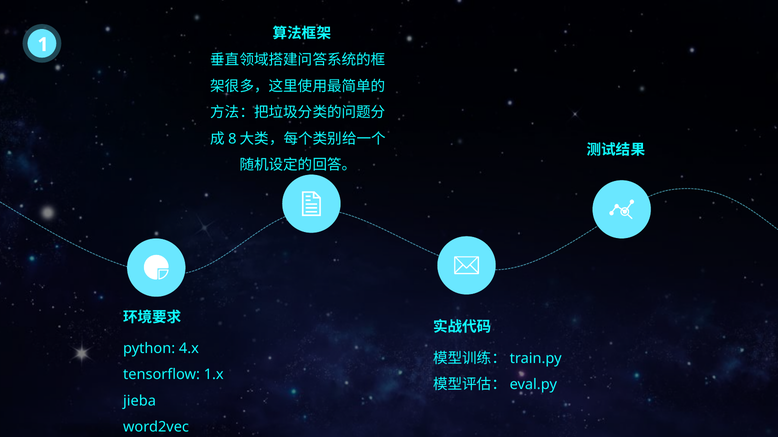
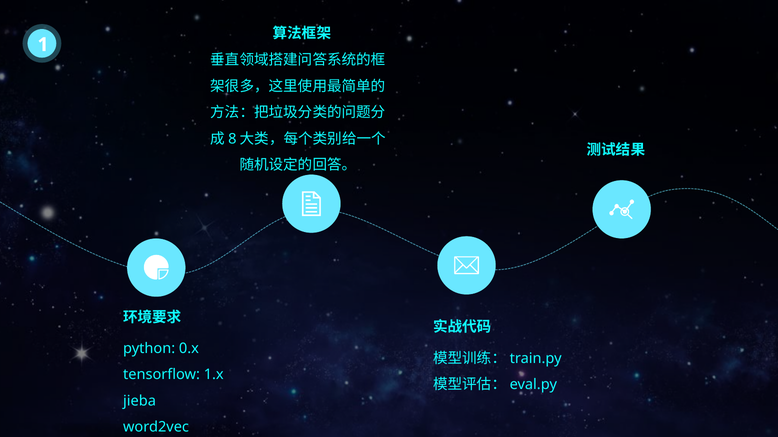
4.x: 4.x -> 0.x (189, 349)
